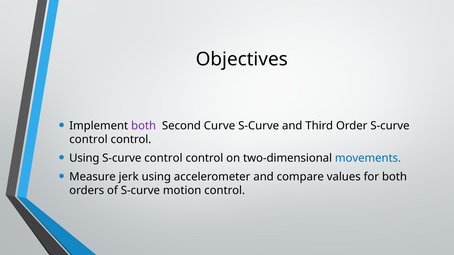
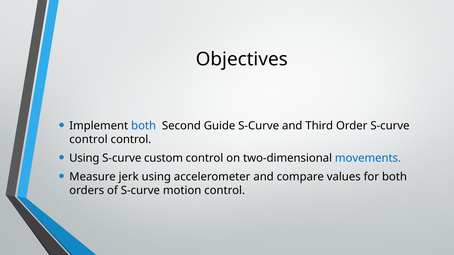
both colour: purple -> blue (144, 126)
Curve: Curve -> Guide (220, 126)
control: control -> custom (164, 158)
